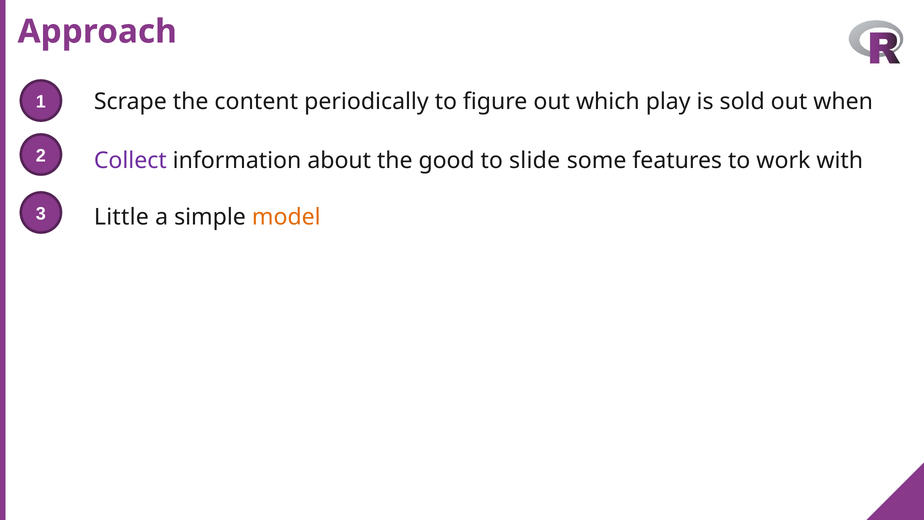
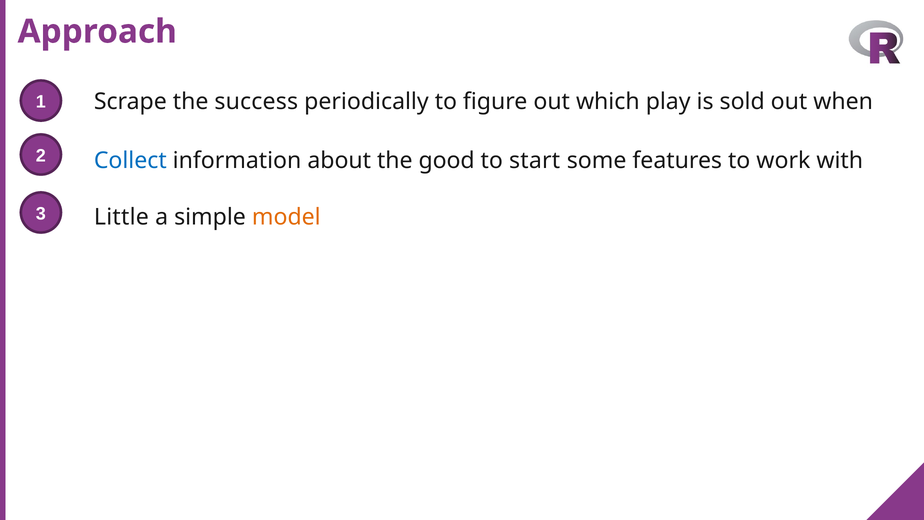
content: content -> success (256, 102)
Collect colour: purple -> blue (130, 160)
slide: slide -> start (535, 160)
